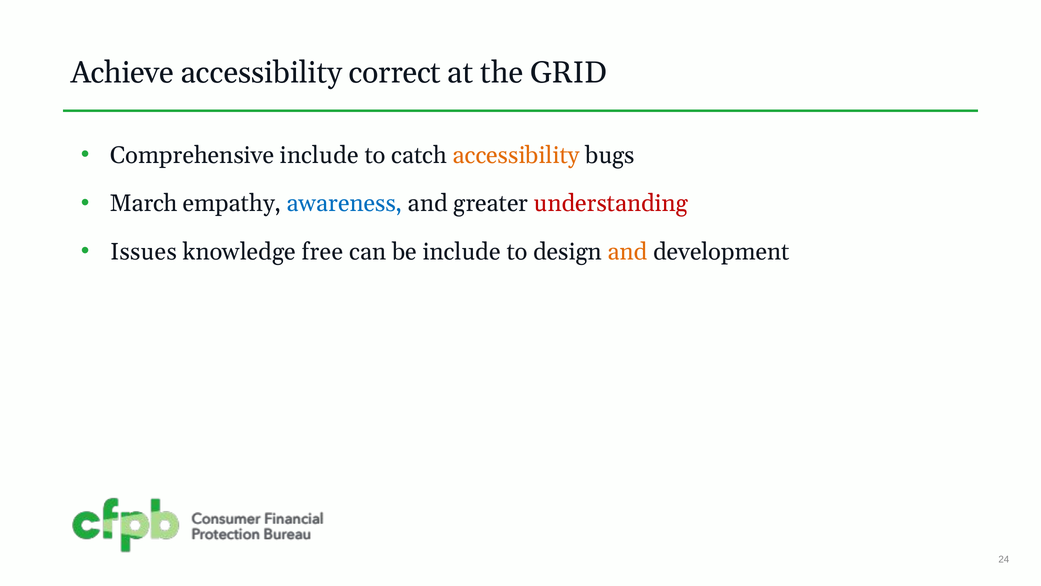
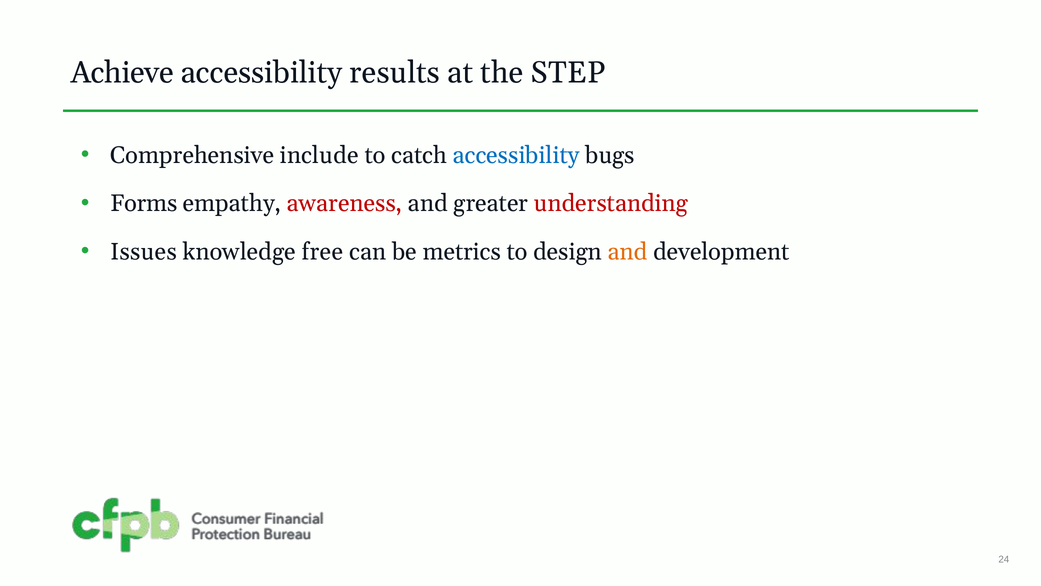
correct: correct -> results (395, 72)
GRID: GRID -> STEP (568, 72)
accessibility colour: orange -> blue (516, 155)
March: March -> Forms (144, 203)
awareness colour: blue -> red (345, 203)
be include: include -> metrics (462, 252)
